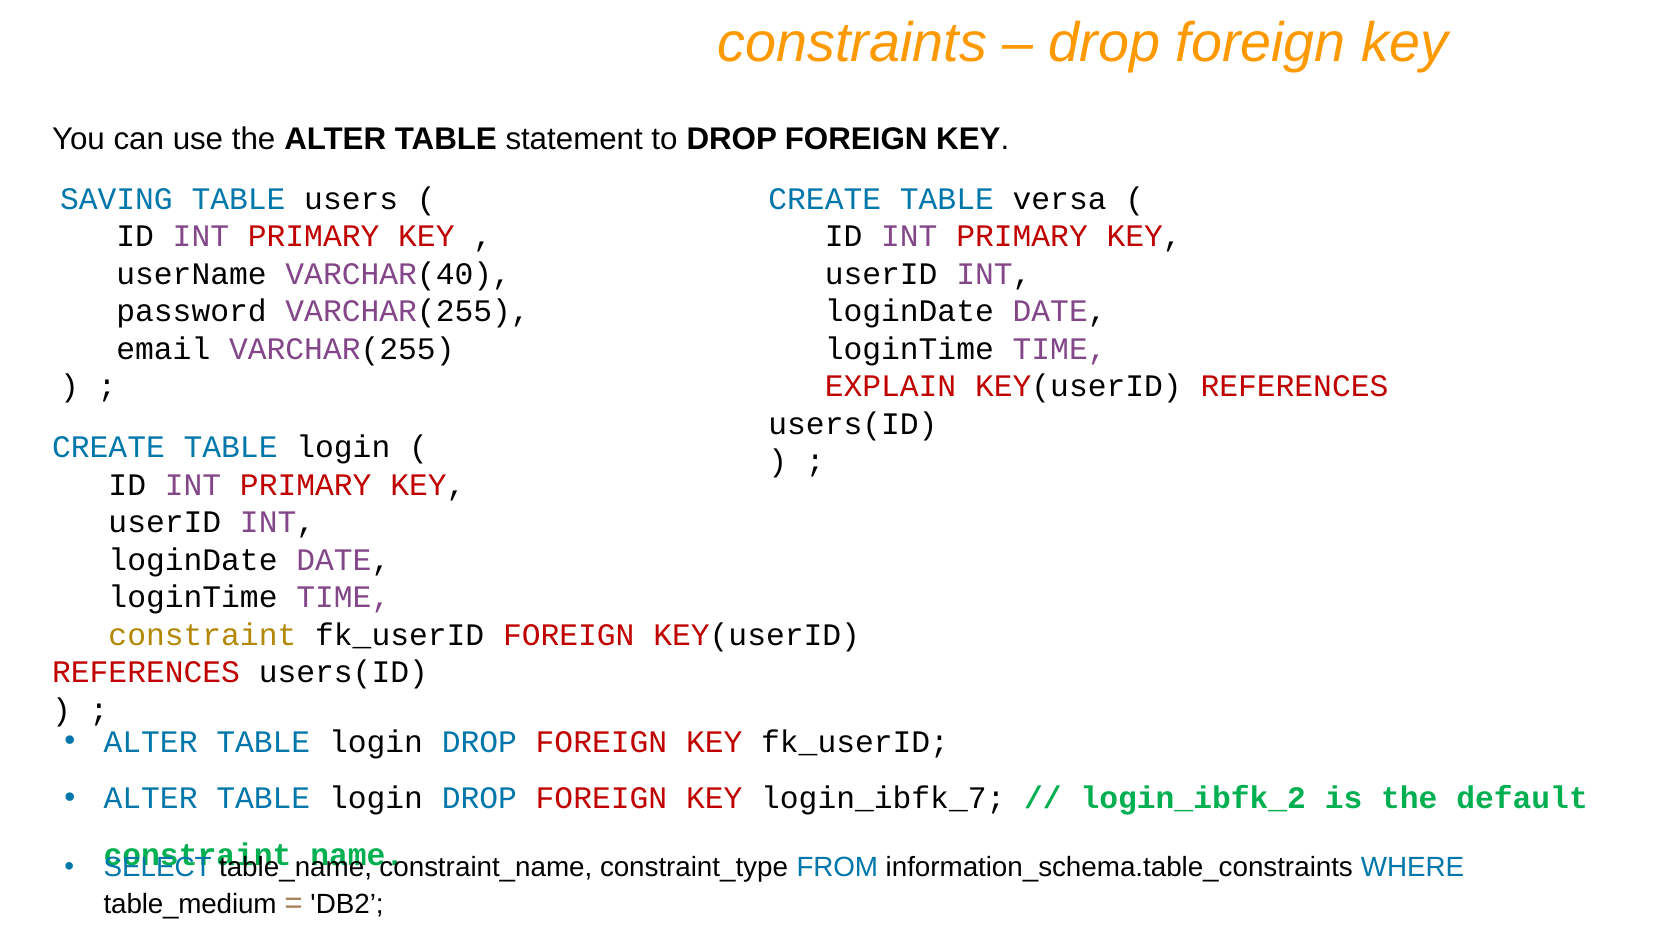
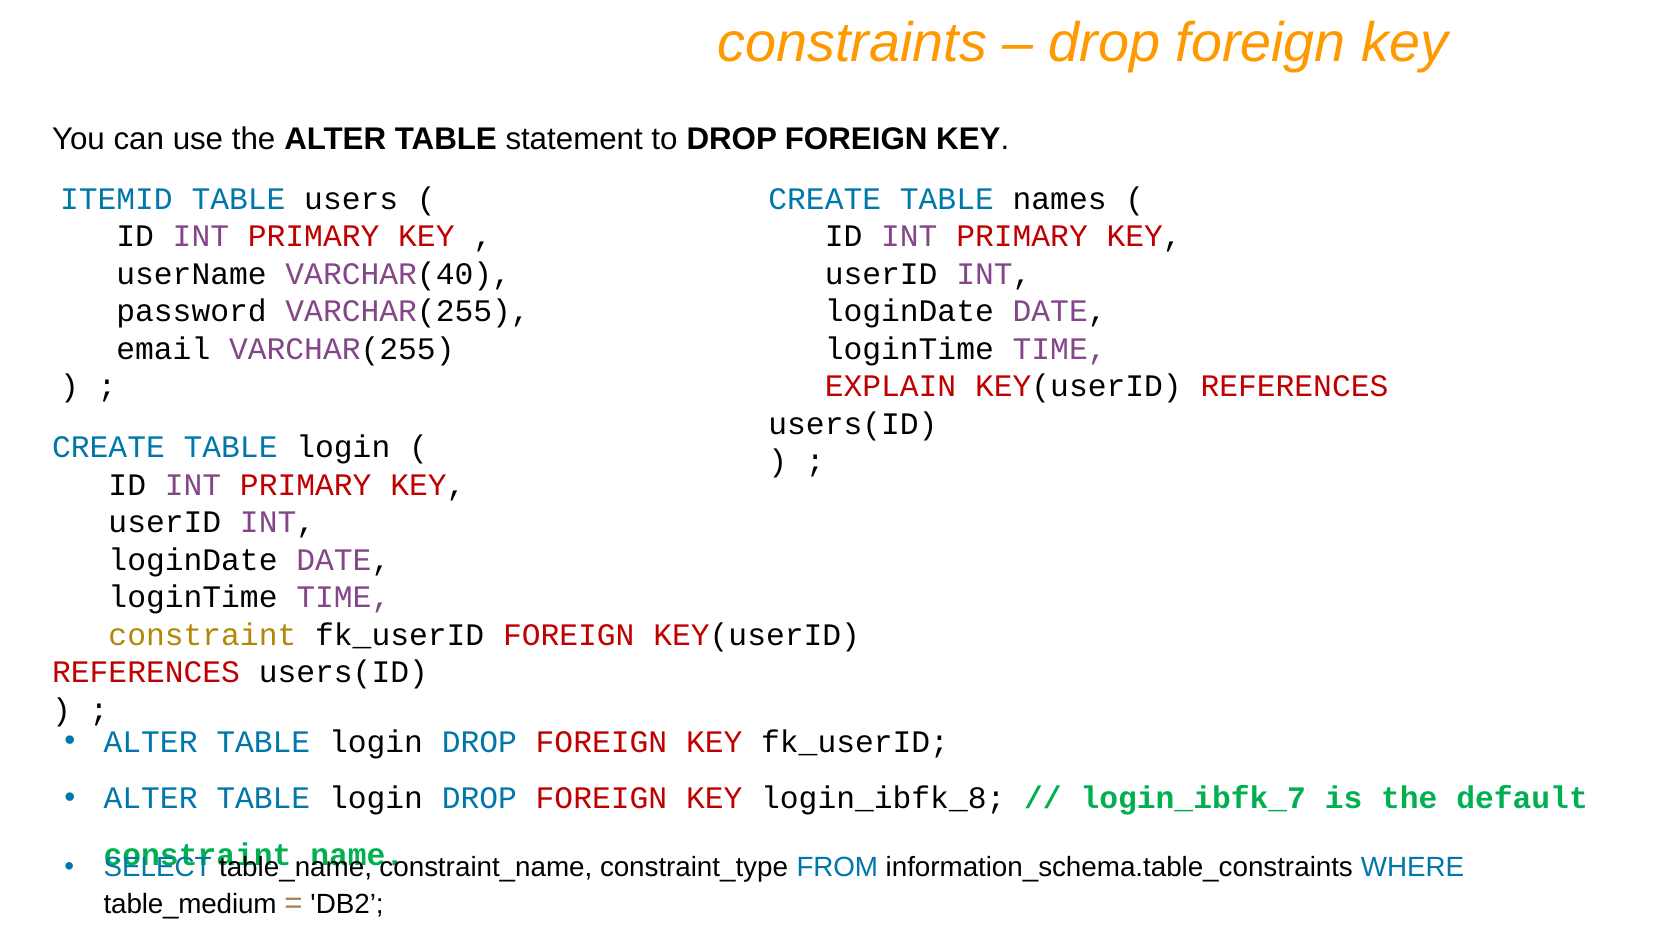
SAVING: SAVING -> ITEMID (116, 199)
versa: versa -> names (1060, 199)
login_ibfk_7: login_ibfk_7 -> login_ibfk_8 (883, 799)
login_ibfk_2: login_ibfk_2 -> login_ibfk_7 (1193, 799)
